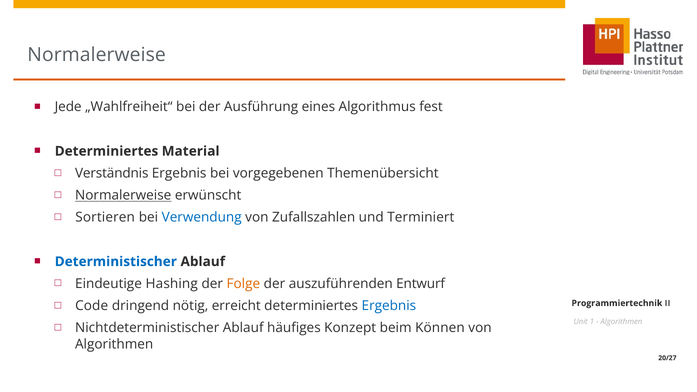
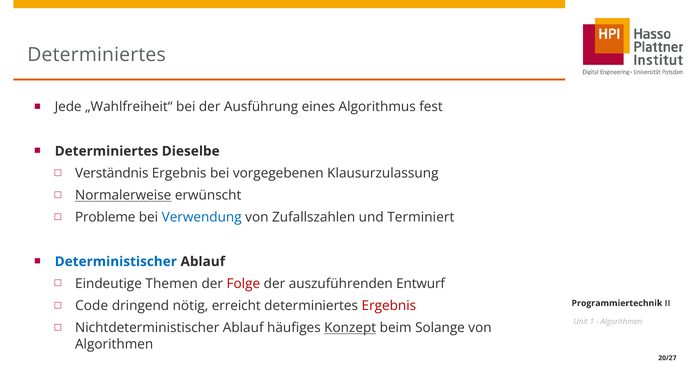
Normalerweise: Normalerweise -> Determiniertes (97, 55)
Material: Material -> Dieselbe (191, 151)
Themenübersicht: Themenübersicht -> Klausurzulassung (383, 173)
Sortieren: Sortieren -> Probleme (105, 217)
Hashing: Hashing -> Themen (172, 284)
Folge colour: orange -> red (243, 284)
Ergebnis colour: blue -> red (389, 306)
Konzept underline: none -> present (350, 328)
Können: Können -> Solange (440, 328)
